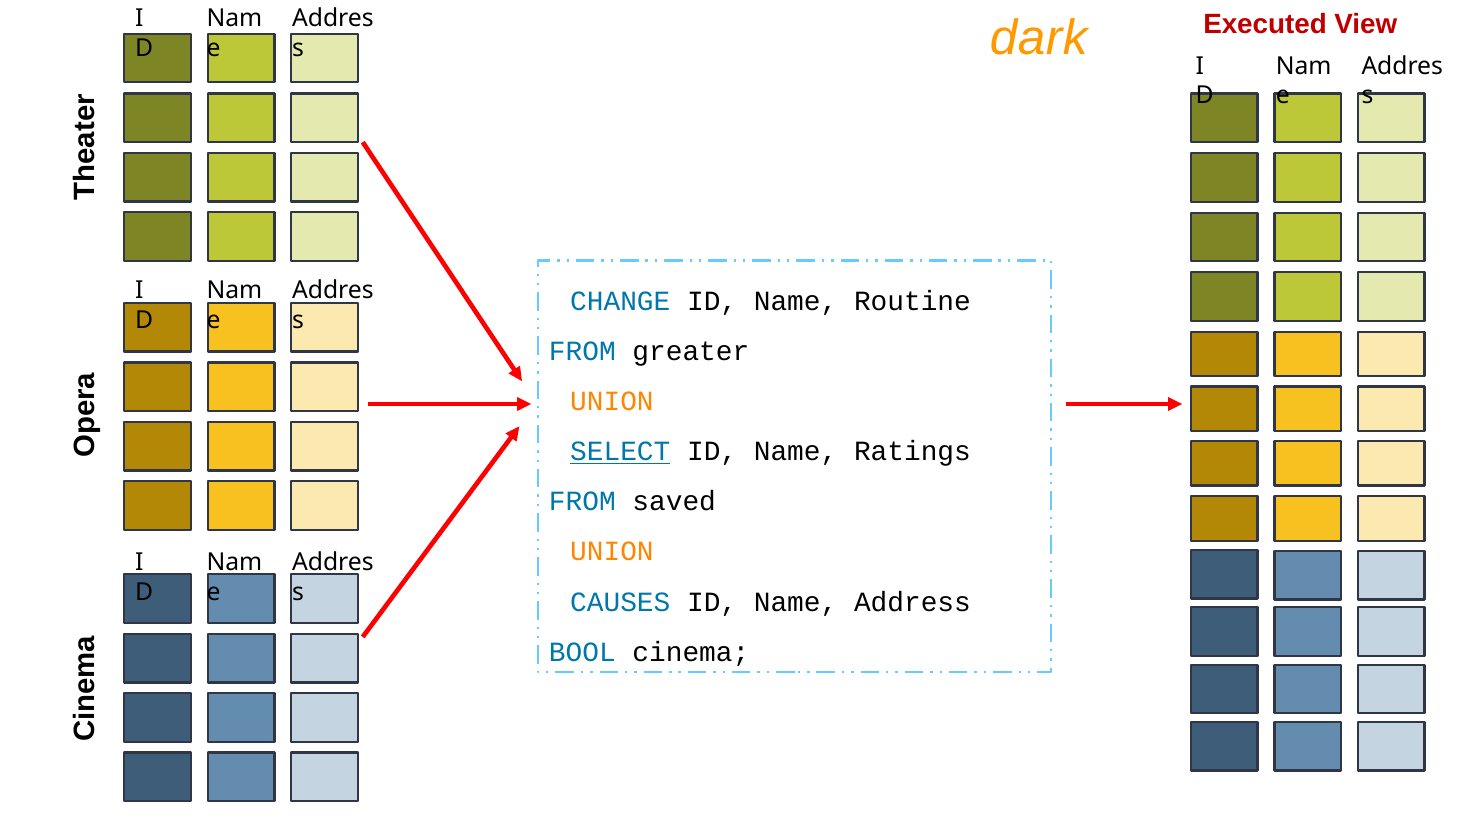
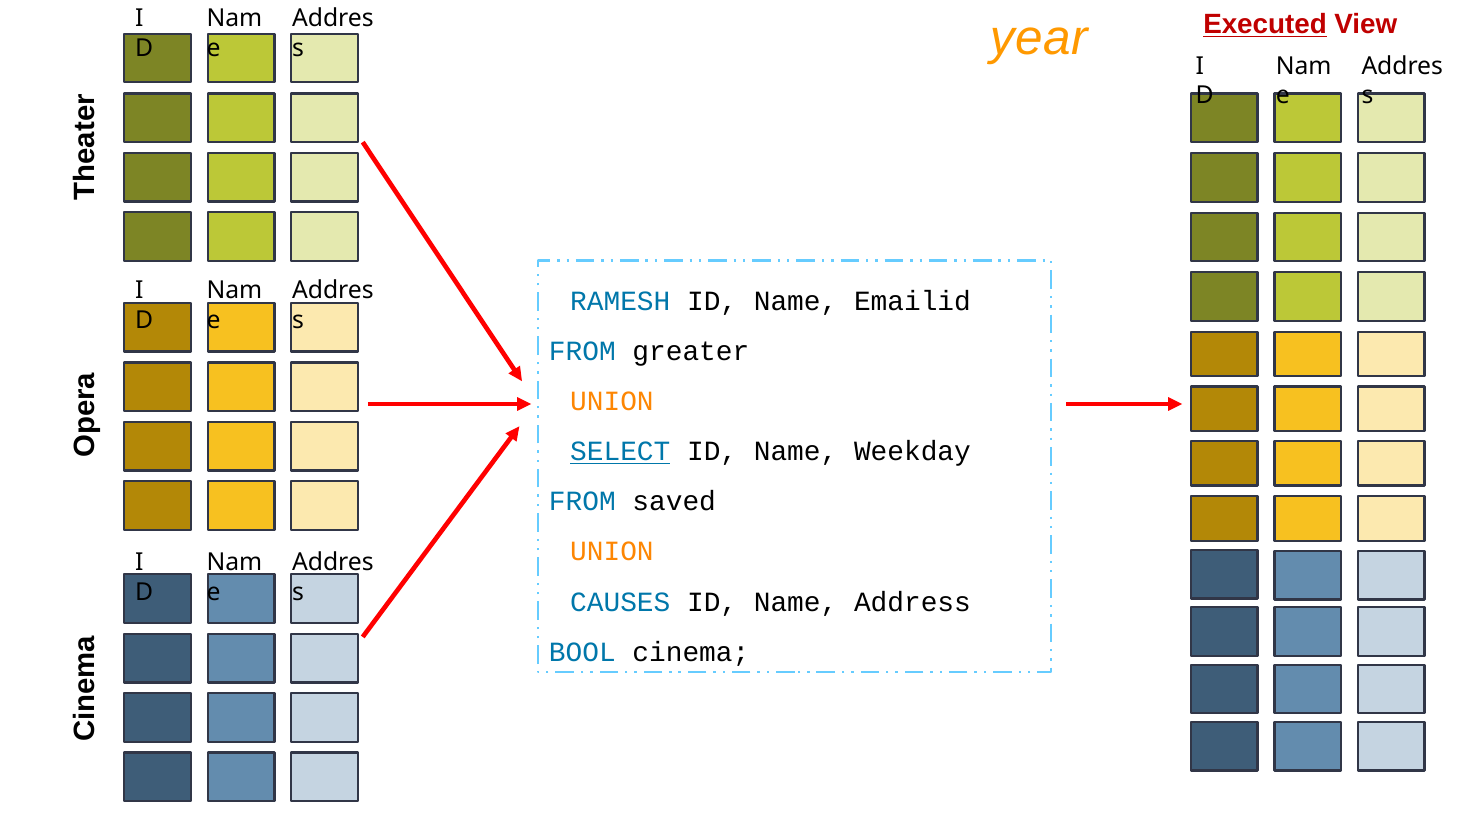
Executed underline: none -> present (1265, 24)
dark: dark -> year (1039, 39)
CHANGE: CHANGE -> RAMESH (620, 301)
Routine: Routine -> Emailid (912, 301)
Ratings: Ratings -> Weekday (912, 451)
